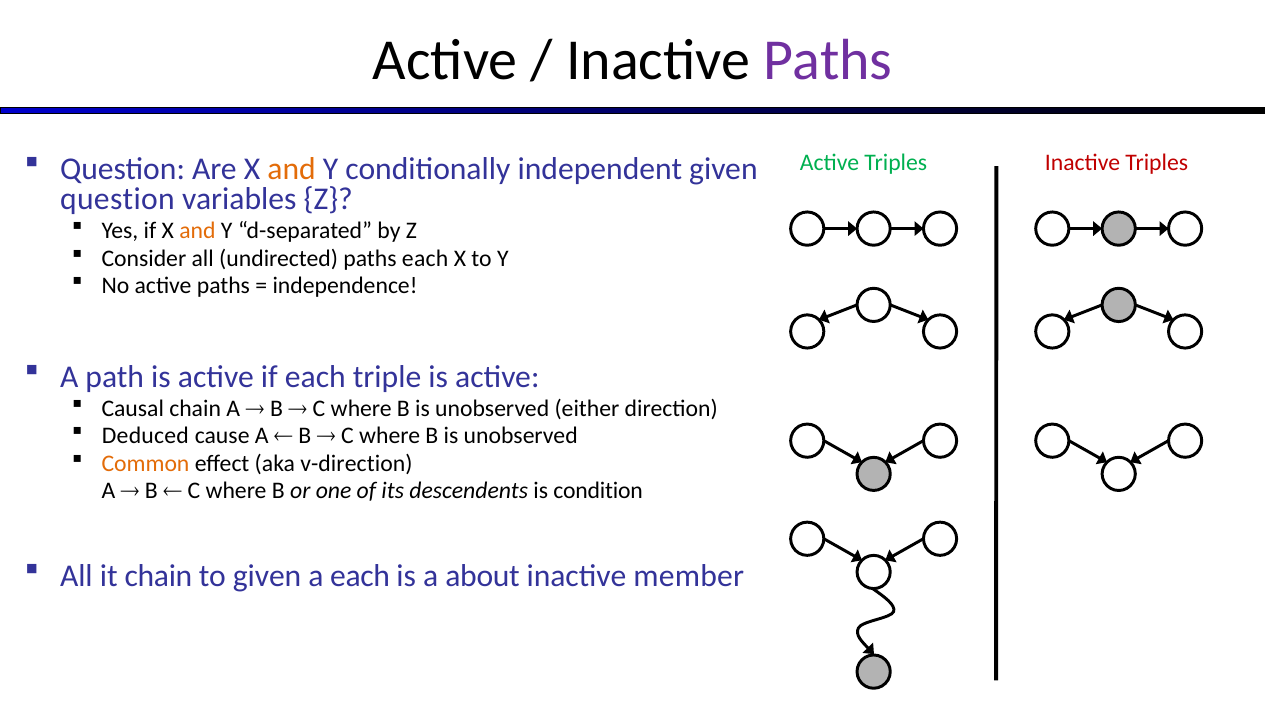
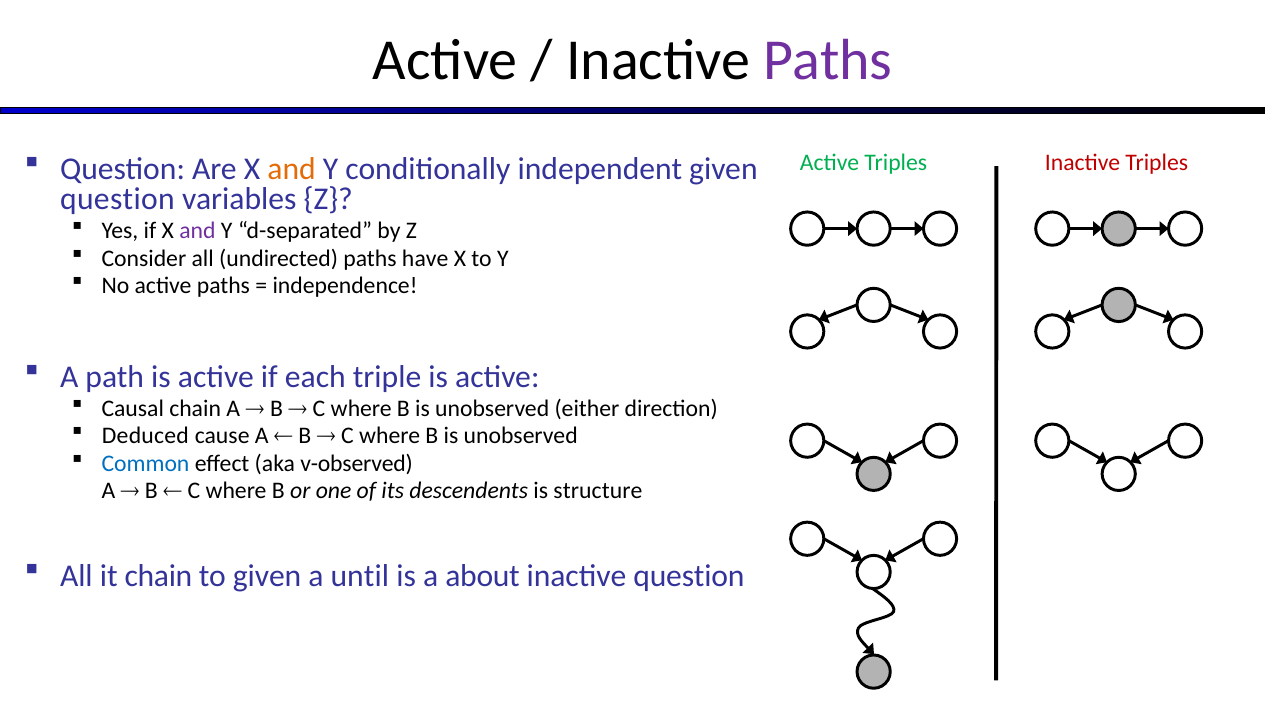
and colour: orange -> purple (197, 231)
paths each: each -> have (425, 258)
Common colour: orange -> blue (146, 463)
v-direction: v-direction -> v-observed (357, 463)
condition: condition -> structure (598, 491)
a each: each -> until (360, 575)
inactive member: member -> question (689, 575)
